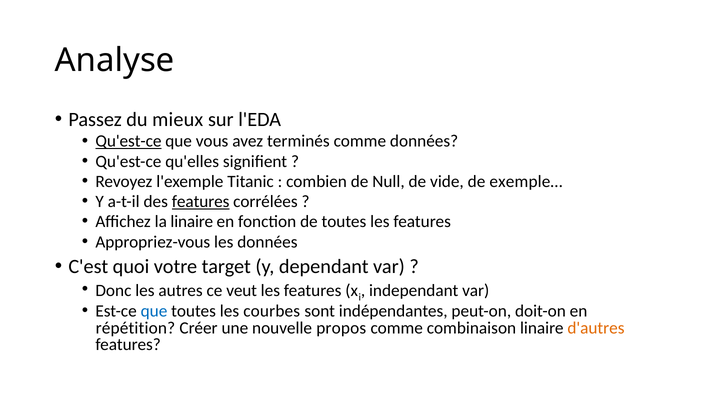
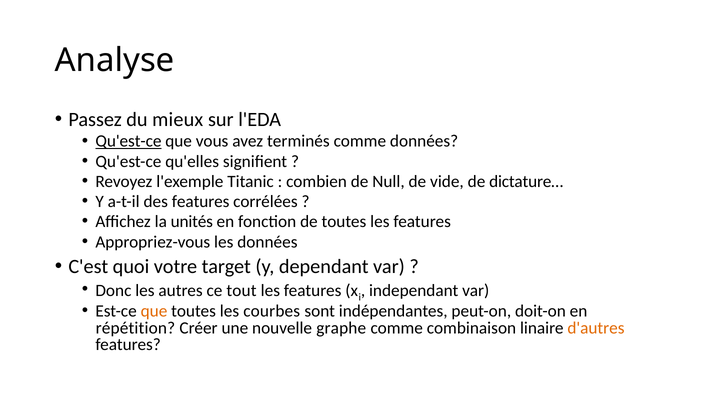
exemple…: exemple… -> dictature… (526, 182)
features underline: present -> none (201, 202)
la linaire: linaire -> unités (192, 222)
veut: veut -> tout (241, 290)
que colour: blue -> orange (154, 311)
propos: propos -> graphe (341, 328)
